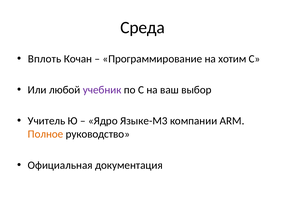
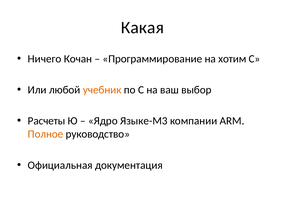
Среда: Среда -> Какая (142, 28)
Вплоть: Вплоть -> Ничего (45, 59)
учебник colour: purple -> orange (102, 90)
Учитель: Учитель -> Расчеты (47, 121)
